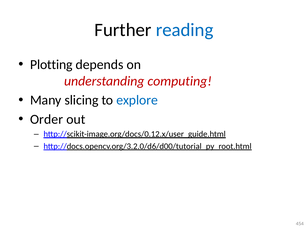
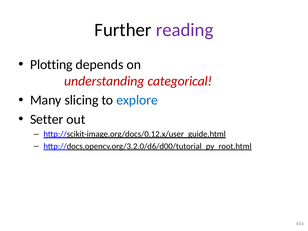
reading colour: blue -> purple (185, 30)
computing: computing -> categorical (180, 81)
Order: Order -> Setter (47, 119)
